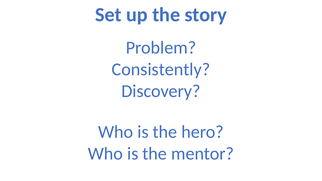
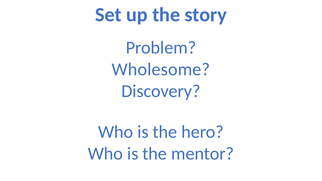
Consistently: Consistently -> Wholesome (161, 70)
